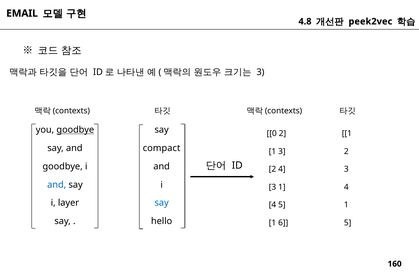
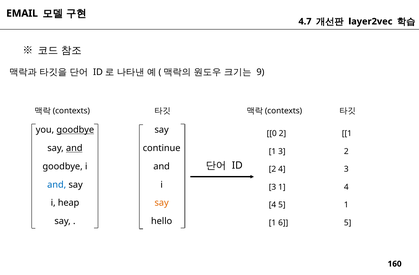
4.8: 4.8 -> 4.7 (305, 21)
peek2vec: peek2vec -> layer2vec (370, 21)
3: 3 -> 9 (260, 72)
and underline: none -> present (74, 148)
compact: compact -> continue (162, 148)
layer: layer -> heap (69, 203)
say colour: blue -> orange (162, 203)
